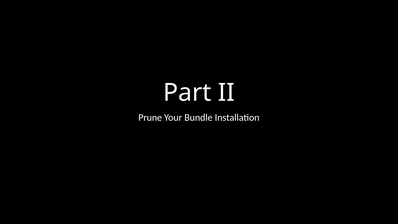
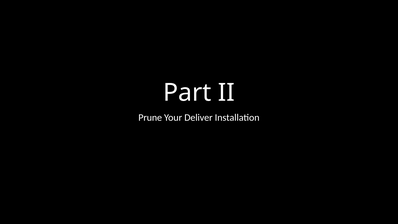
Bundle: Bundle -> Deliver (198, 118)
